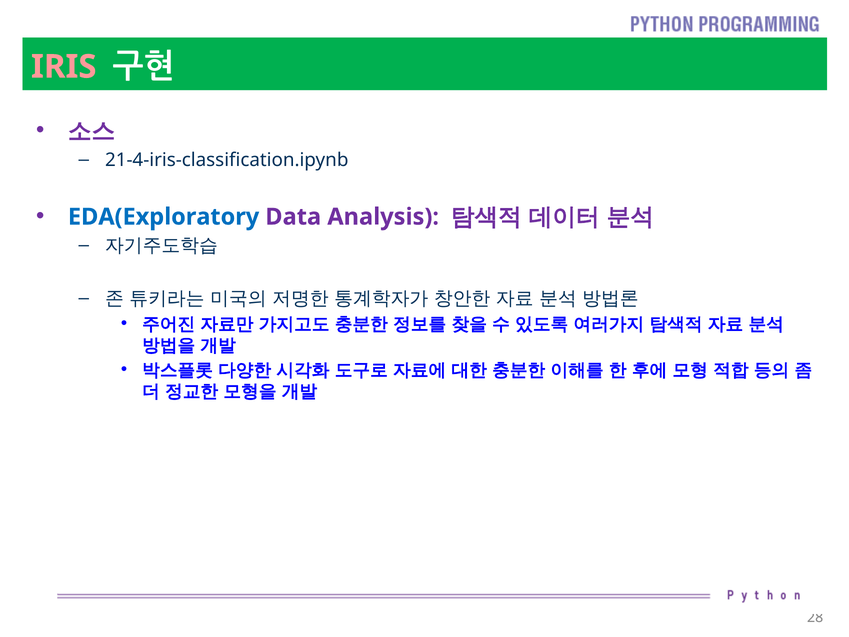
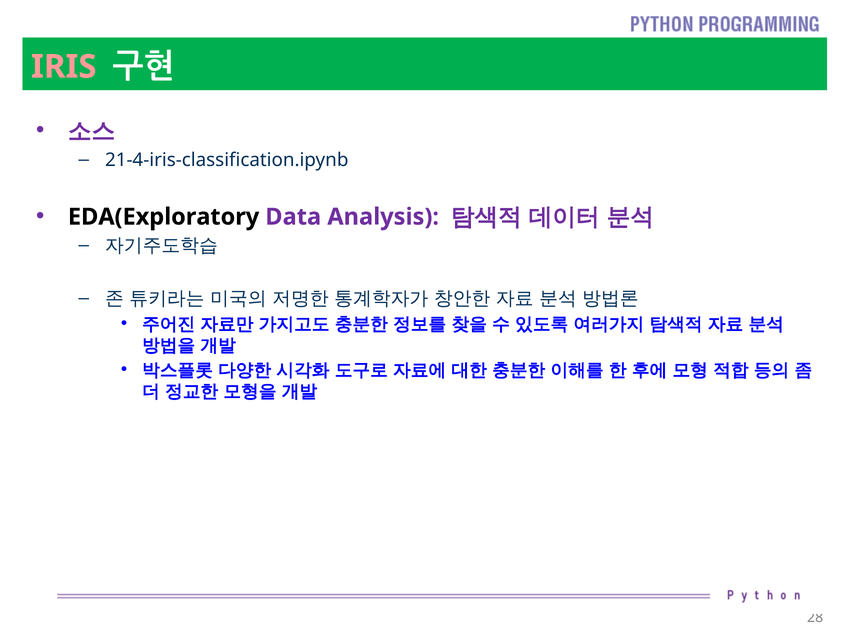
EDA(Exploratory colour: blue -> black (164, 217)
